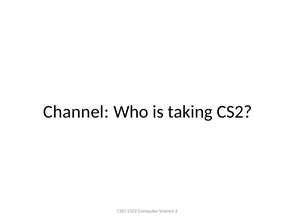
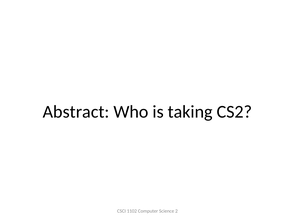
Channel: Channel -> Abstract (76, 112)
